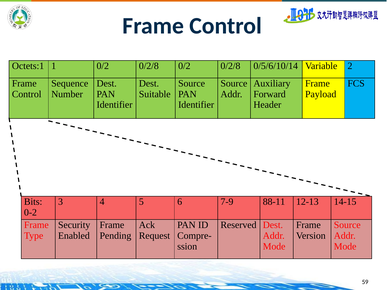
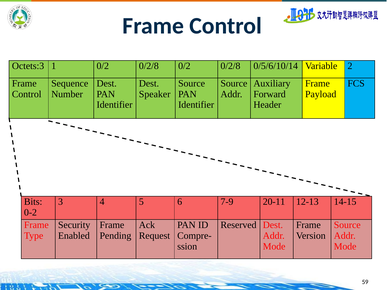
Octets:1: Octets:1 -> Octets:3 (28, 66)
Suitable: Suitable -> Speaker (155, 94)
88-11: 88-11 -> 20-11 (274, 202)
